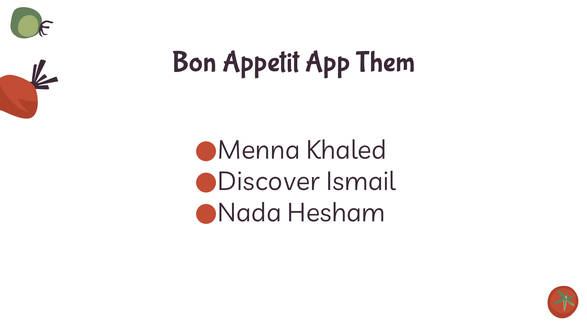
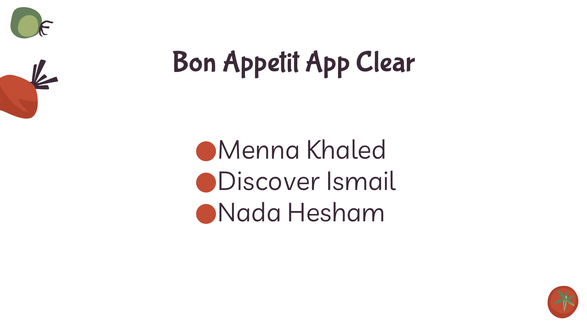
Them: Them -> Clear (385, 61)
